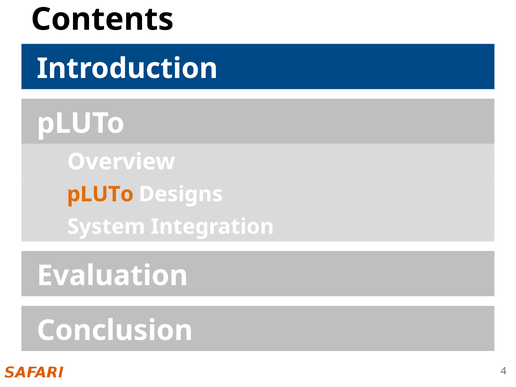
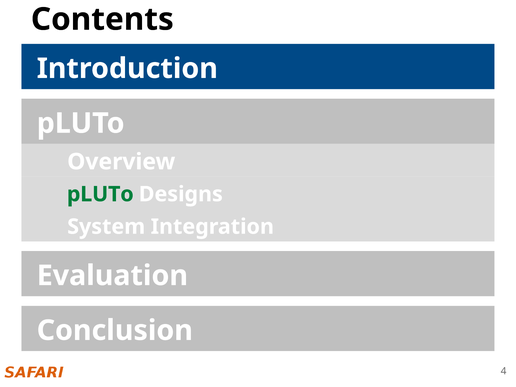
pLUTo colour: orange -> green (100, 194)
